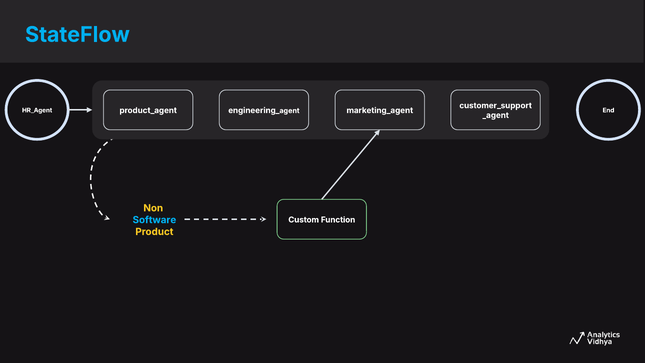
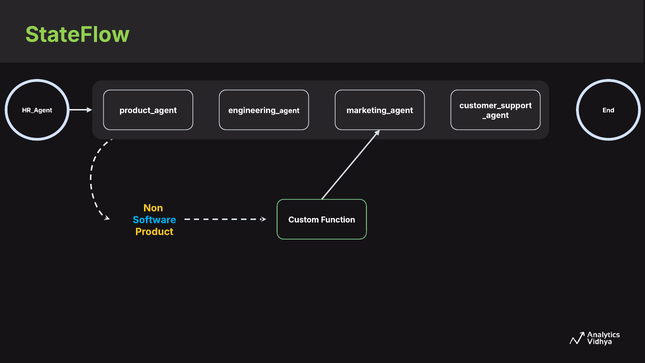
StateFlow colour: light blue -> light green (77, 35)
